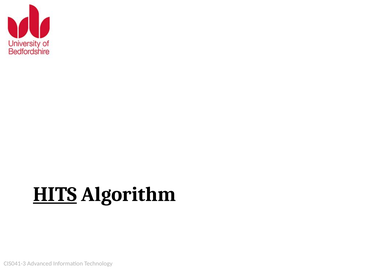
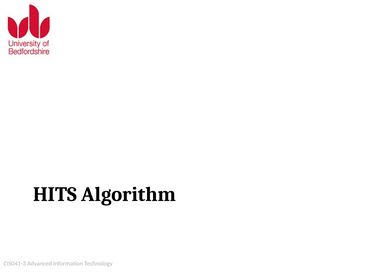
HITS underline: present -> none (55, 194)
